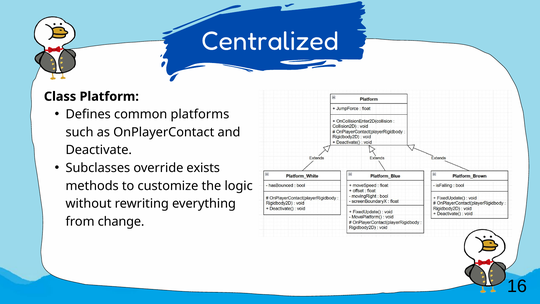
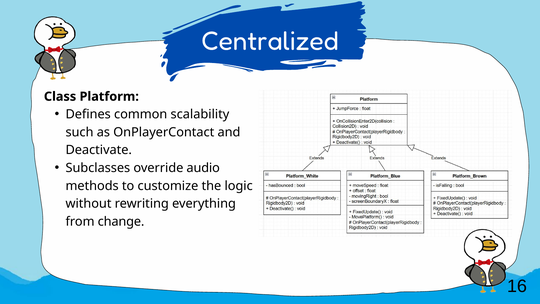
platforms: platforms -> scalability (200, 114)
exists: exists -> audio (203, 168)
